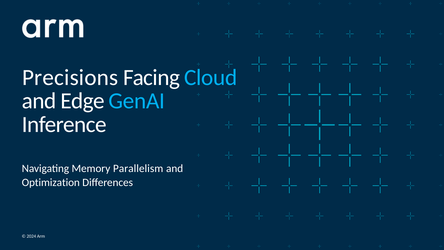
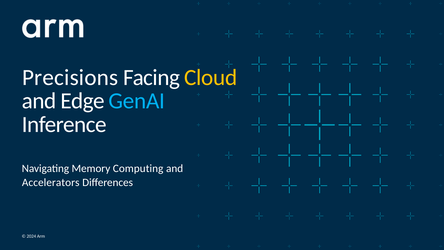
Cloud colour: light blue -> yellow (211, 77)
Parallelism: Parallelism -> Computing (138, 168)
Optimization: Optimization -> Accelerators (51, 182)
